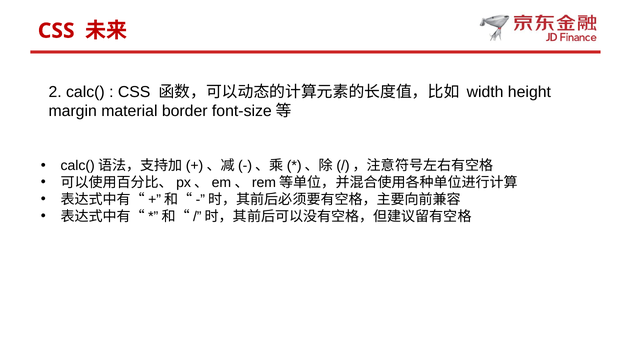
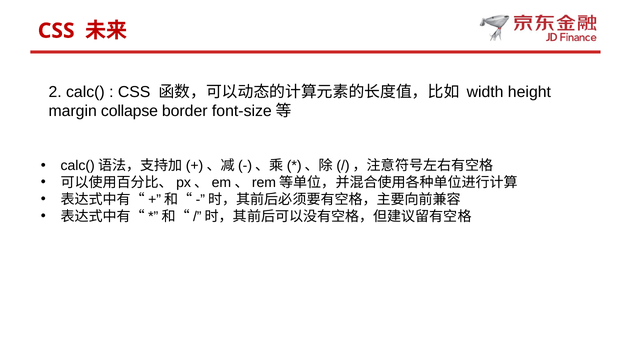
material: material -> collapse (129, 111)
